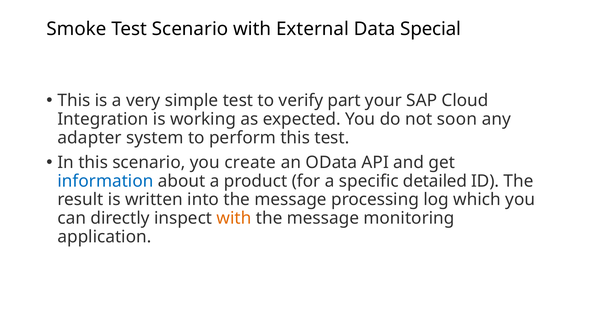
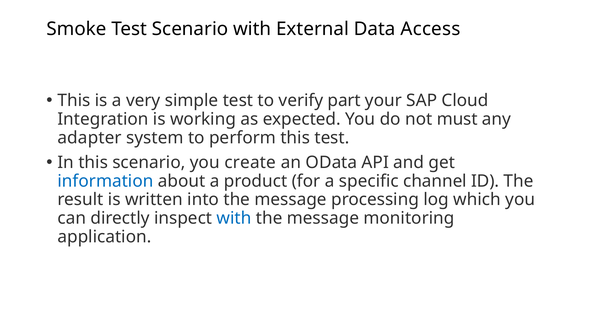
Special: Special -> Access (431, 29)
soon: soon -> must (457, 119)
detailed: detailed -> channel (435, 181)
with colour: orange -> blue (234, 218)
